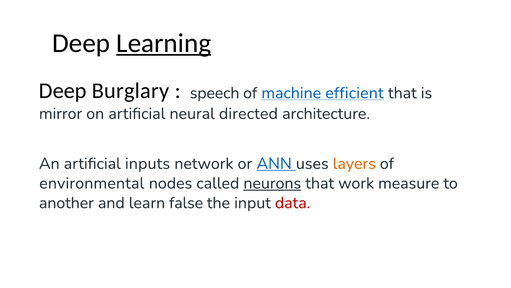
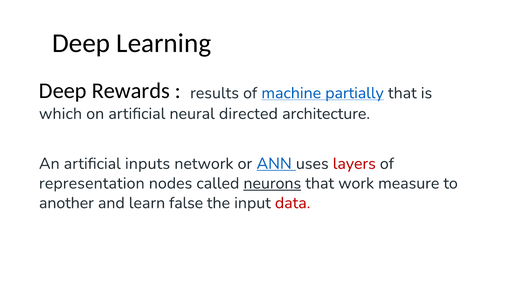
Learning underline: present -> none (164, 43)
Burglary: Burglary -> Rewards (131, 91)
speech: speech -> results (215, 93)
efficient: efficient -> partially (355, 93)
mirror: mirror -> which (61, 113)
layers colour: orange -> red (354, 163)
environmental: environmental -> representation (92, 183)
